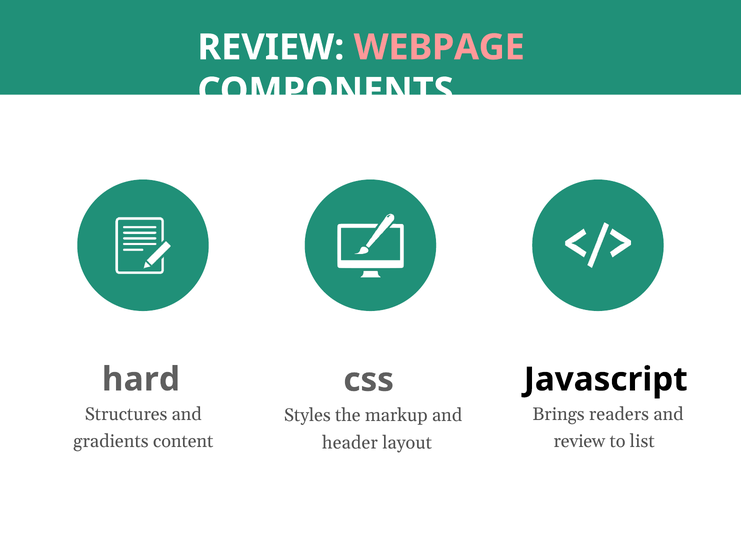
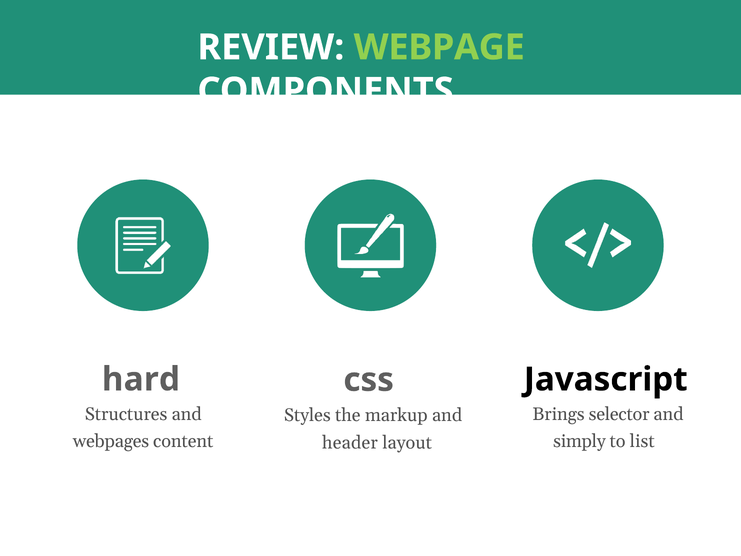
WEBPAGE colour: pink -> light green (439, 47)
readers: readers -> selector (619, 414)
gradients: gradients -> webpages (111, 441)
review: review -> simply (580, 441)
